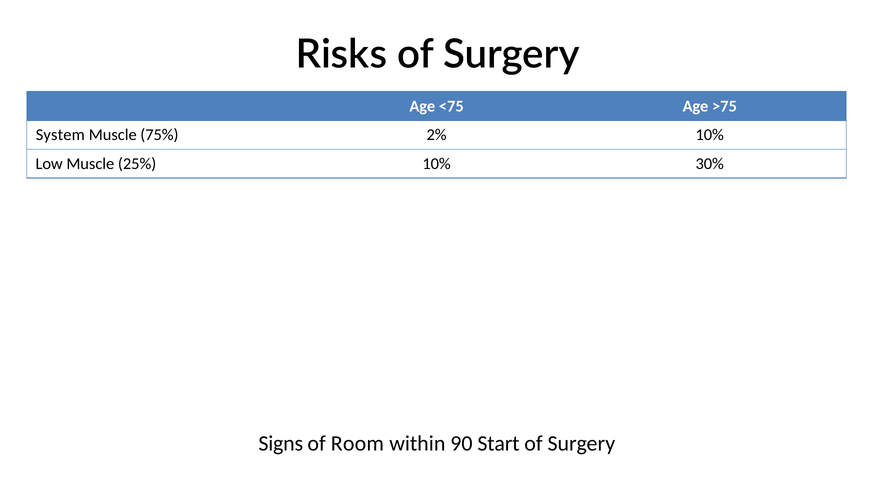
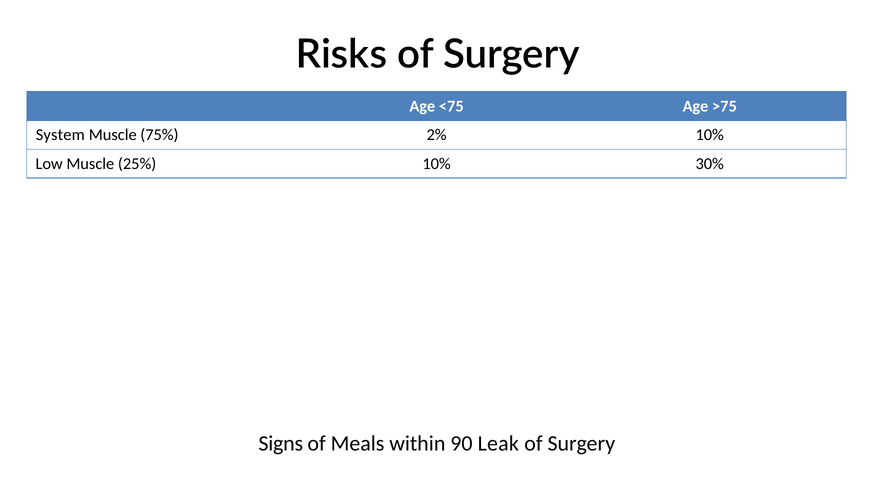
Room: Room -> Meals (357, 443)
Start: Start -> Leak (498, 443)
